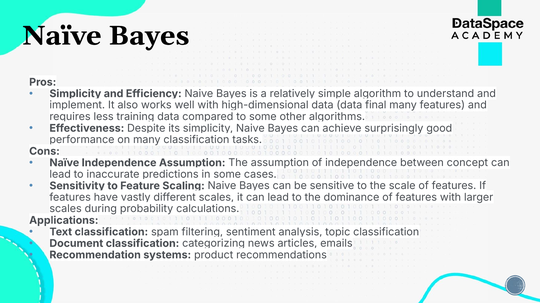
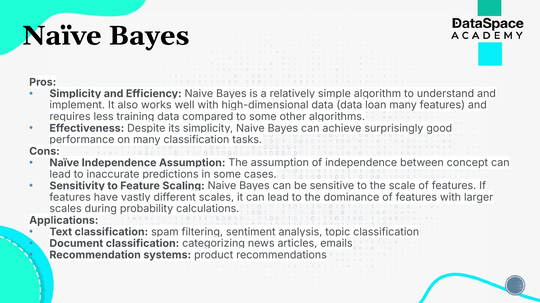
final: final -> loan (376, 105)
